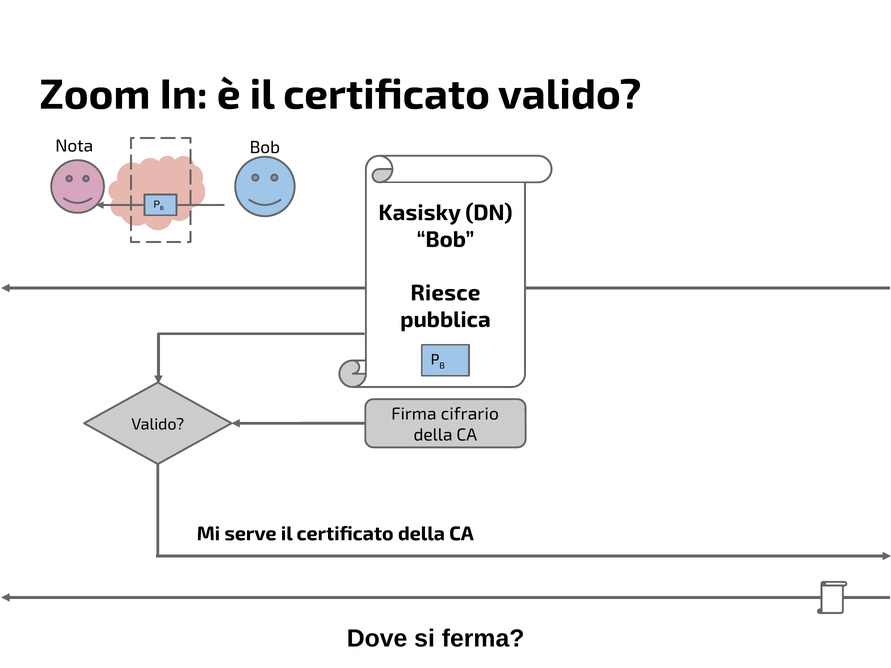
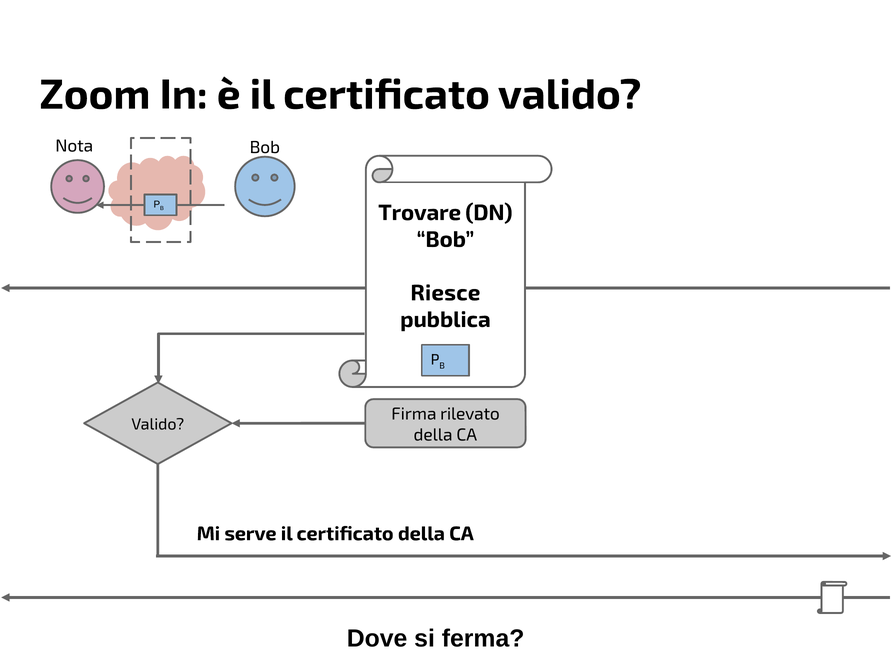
Kasisky: Kasisky -> Trovare (420, 213)
cifrario: cifrario -> rilevato (470, 414)
